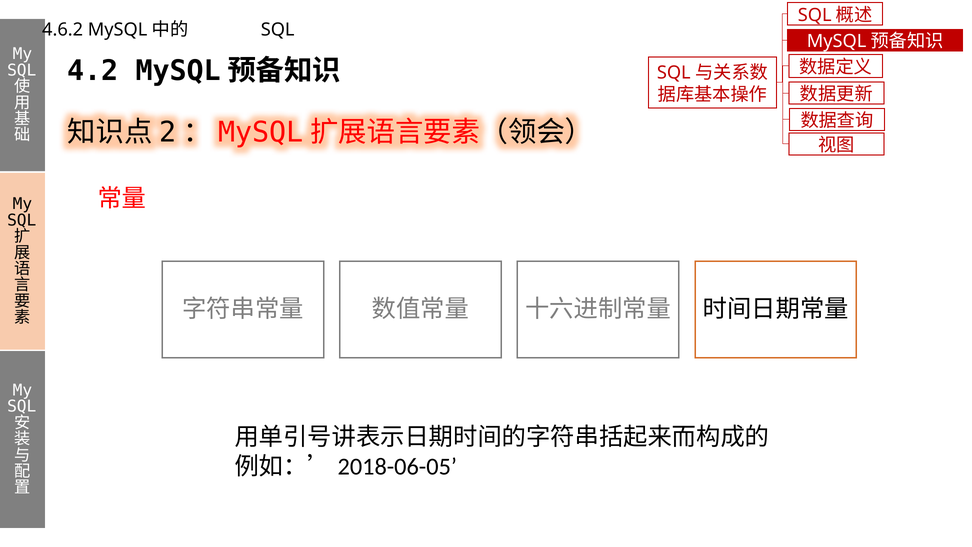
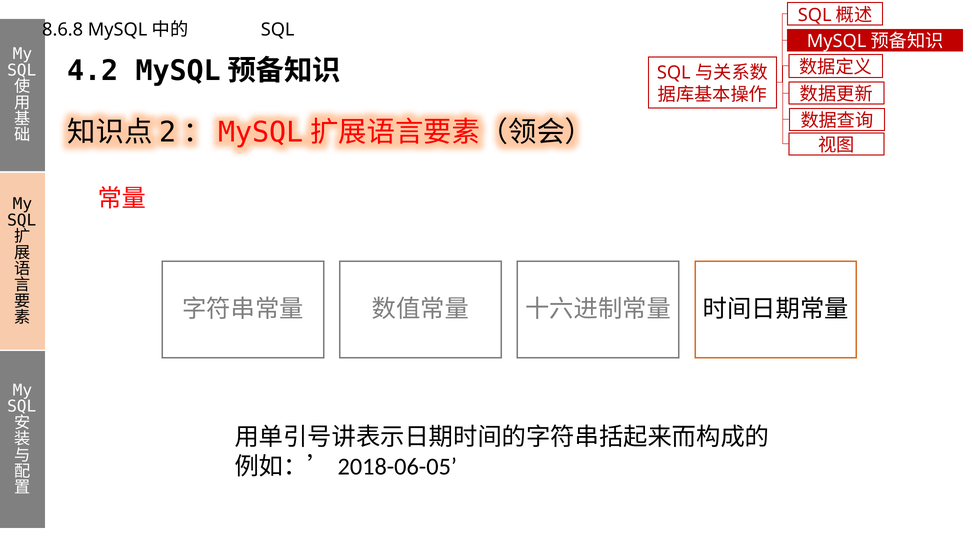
4.6.2: 4.6.2 -> 8.6.8 (63, 30)
